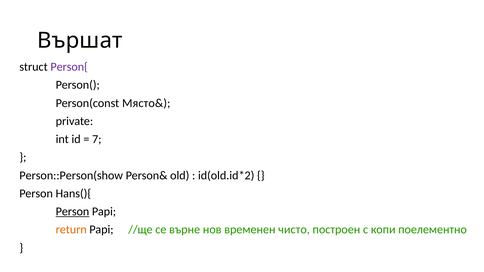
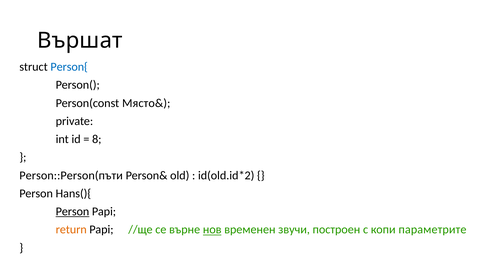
Person{ colour: purple -> blue (69, 67)
7: 7 -> 8 (97, 139)
Person::Person(show: Person::Person(show -> Person::Person(пъти (71, 176)
нов underline: none -> present (212, 230)
чисто: чисто -> звучи (294, 230)
поелементно: поелементно -> параметрите (432, 230)
